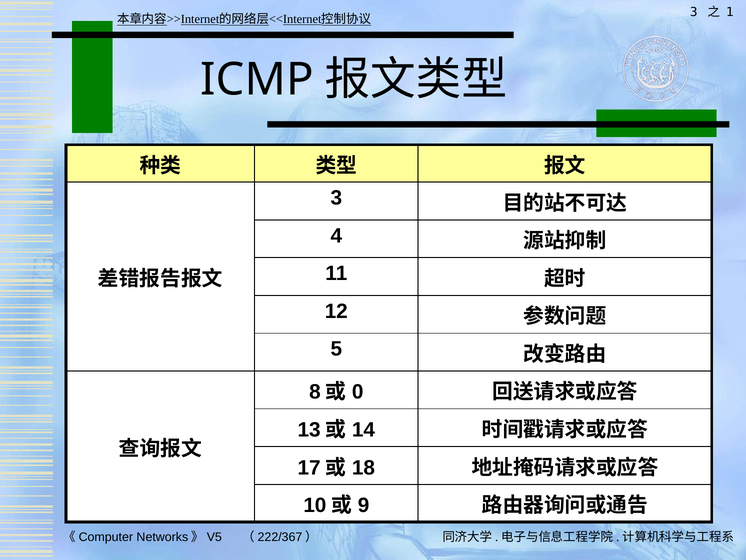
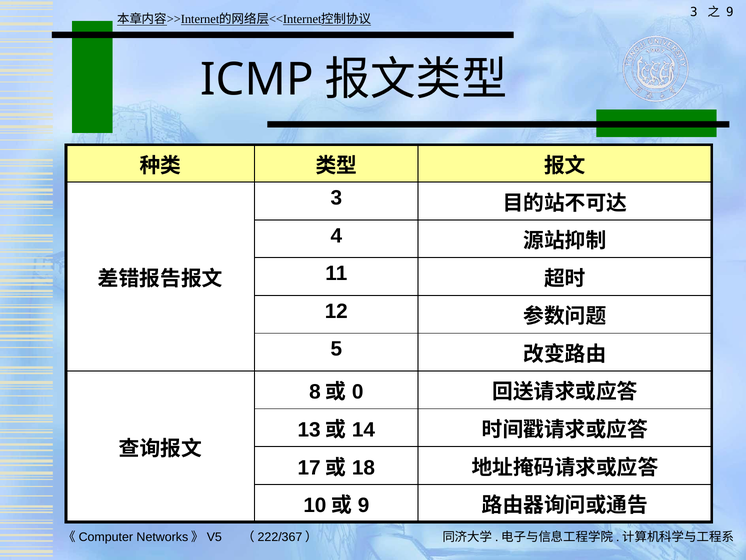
1: 1 -> 9 (730, 12)
